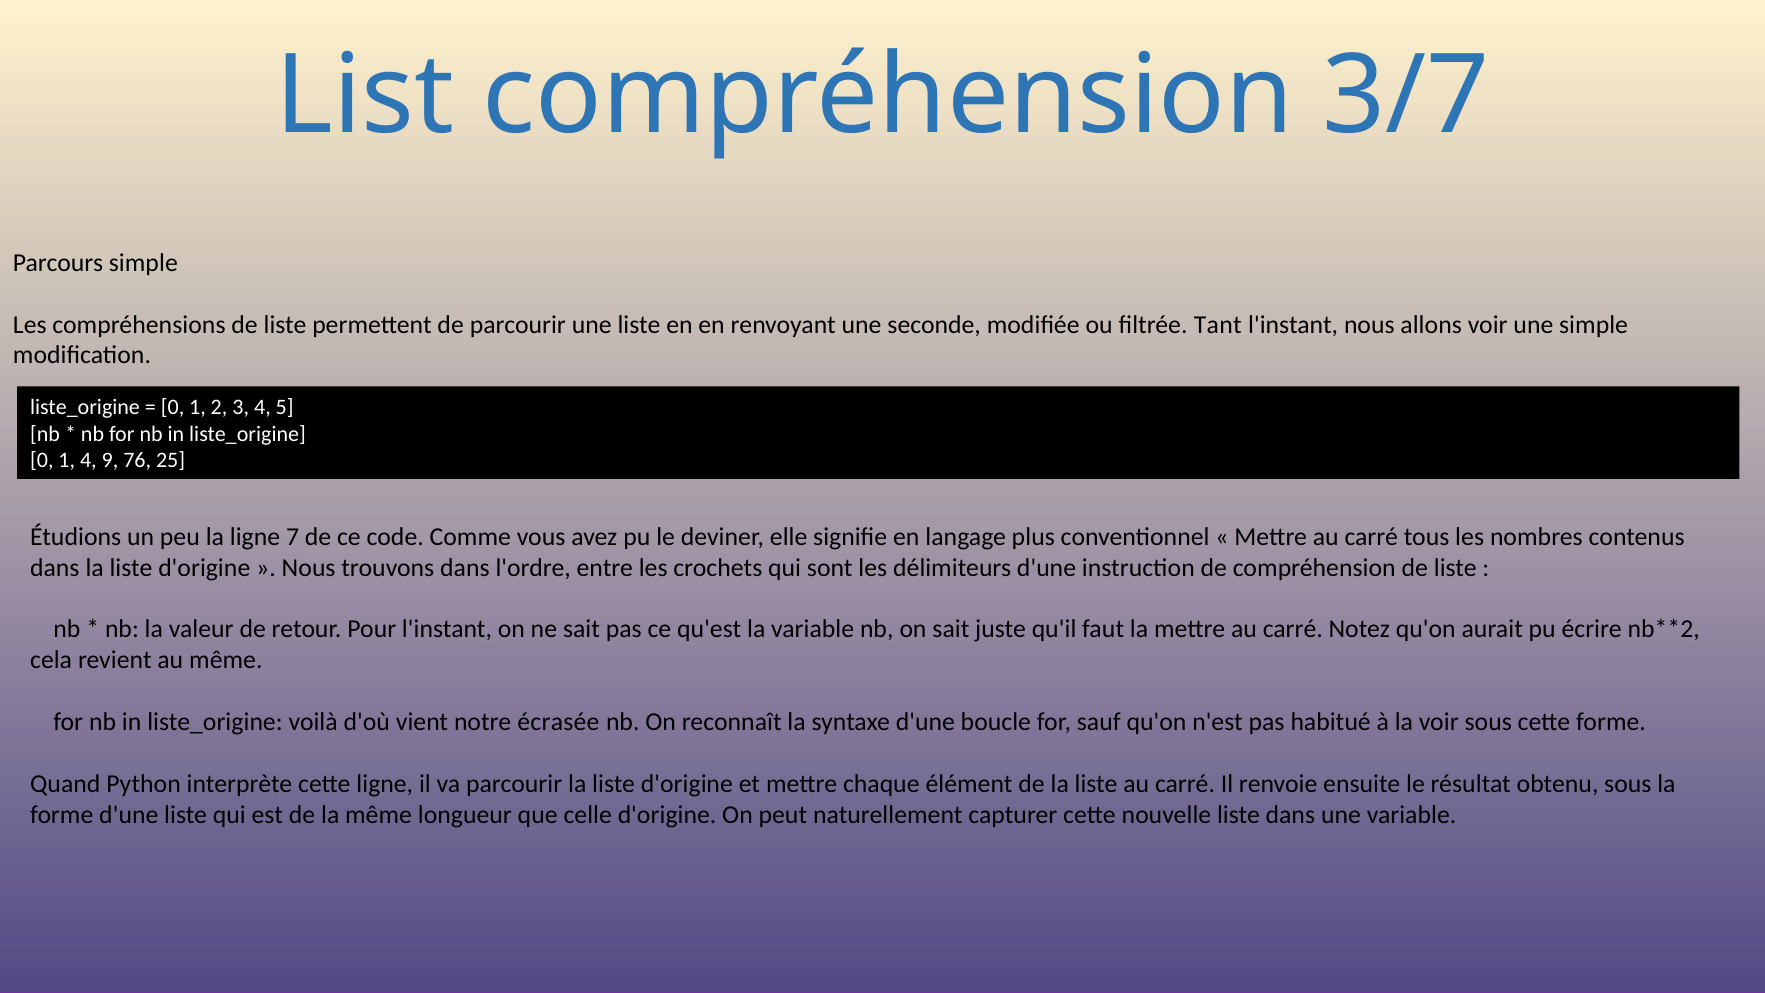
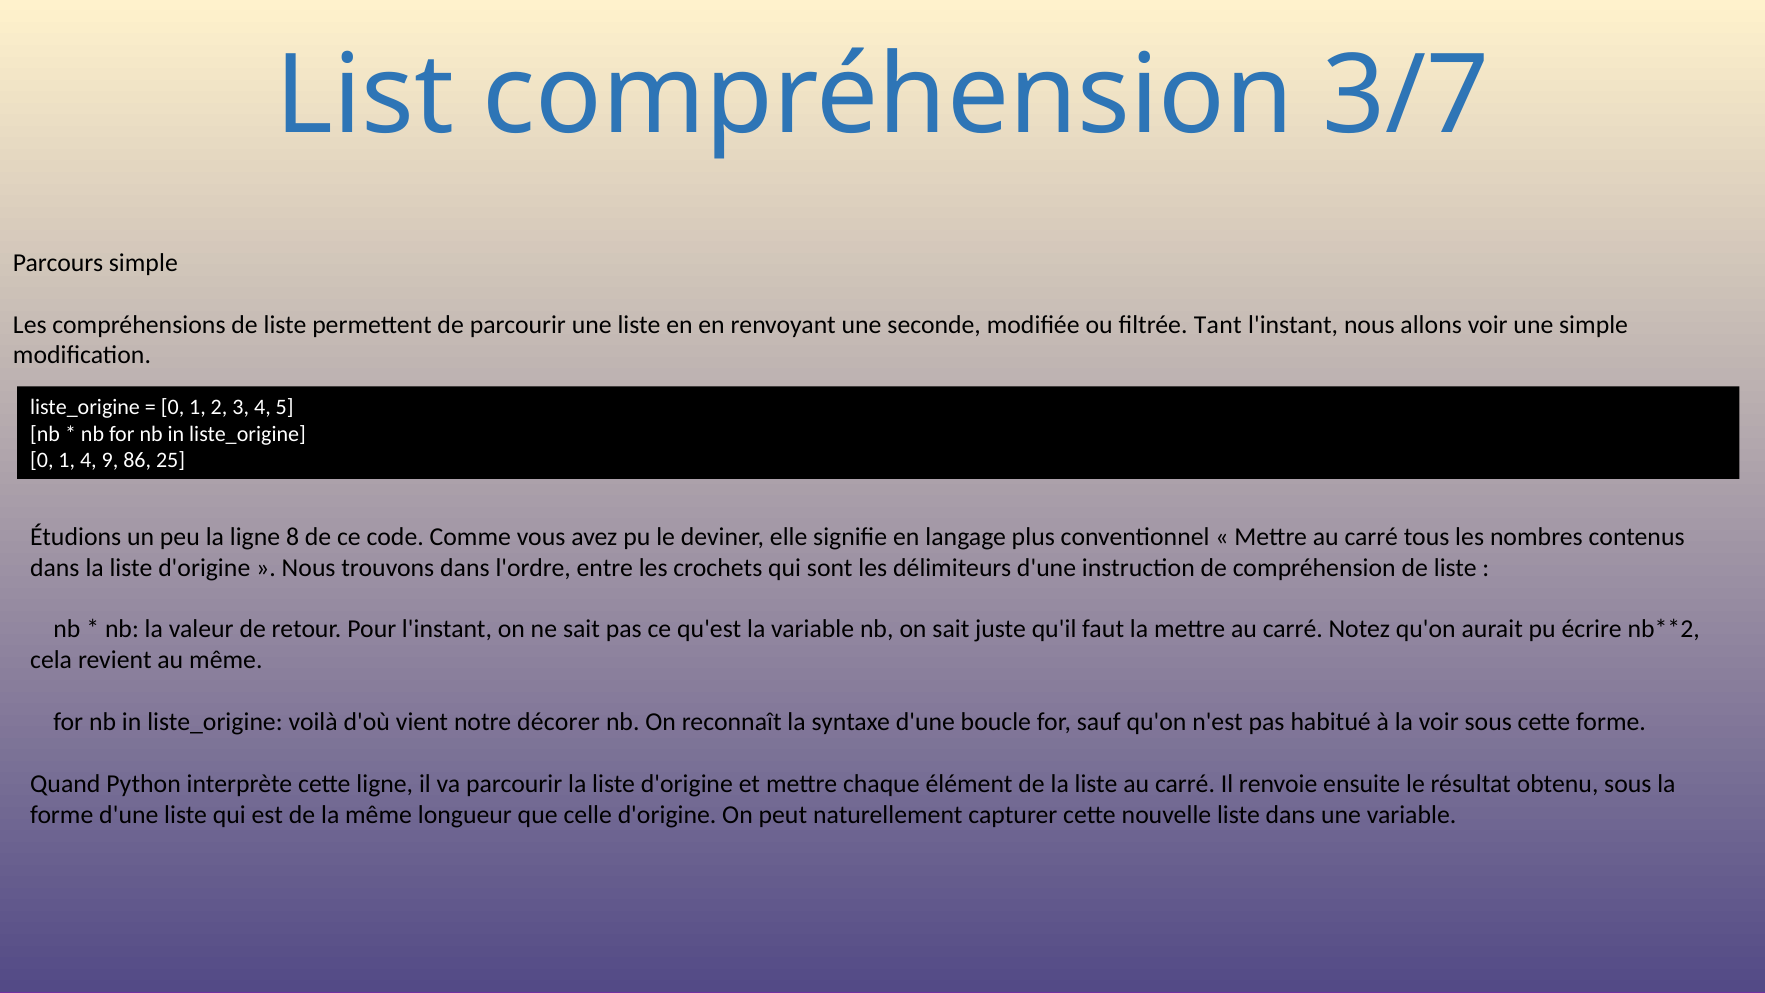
76: 76 -> 86 (137, 461)
7: 7 -> 8 (293, 537)
écrasée: écrasée -> décorer (558, 722)
